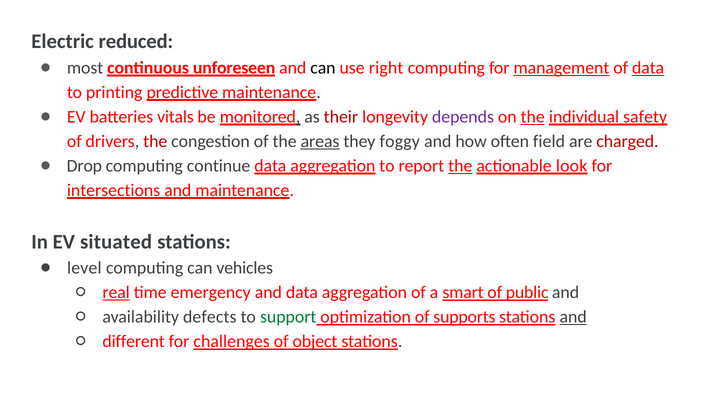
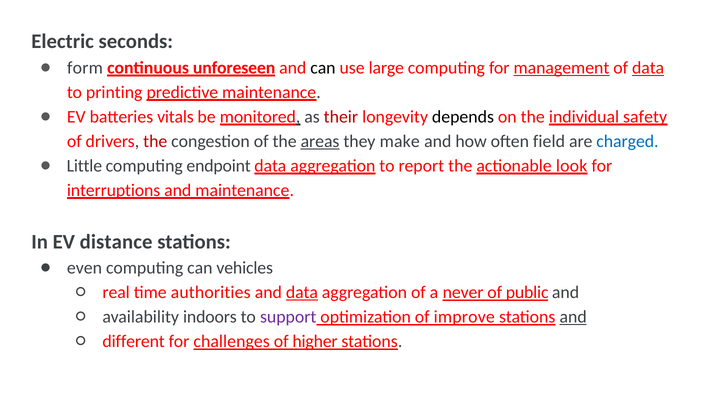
reduced: reduced -> seconds (136, 42)
most: most -> form (85, 68)
right: right -> large (386, 68)
depends colour: purple -> black (463, 117)
the underline: present -> none (533, 117)
foggy: foggy -> make (400, 141)
charged colour: red -> blue (627, 141)
Drop: Drop -> Little (84, 166)
continue: continue -> endpoint (219, 166)
the underline: present -> none (460, 166)
intersections: intersections -> interruptions (114, 190)
situated: situated -> distance (116, 242)
level: level -> even (84, 268)
real underline: present -> none (116, 293)
emergency: emergency -> authorities (211, 293)
data underline: none -> present (302, 293)
smart: smart -> never (463, 293)
defects: defects -> indoors (210, 317)
support colour: green -> purple (288, 317)
supports: supports -> improve (464, 317)
object: object -> higher (315, 342)
